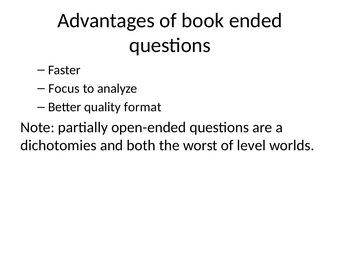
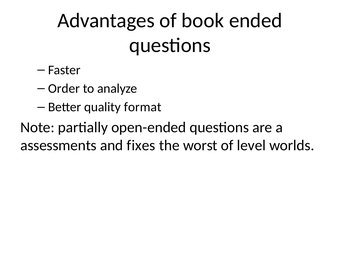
Focus: Focus -> Order (64, 89)
dichotomies: dichotomies -> assessments (59, 145)
both: both -> fixes (141, 145)
